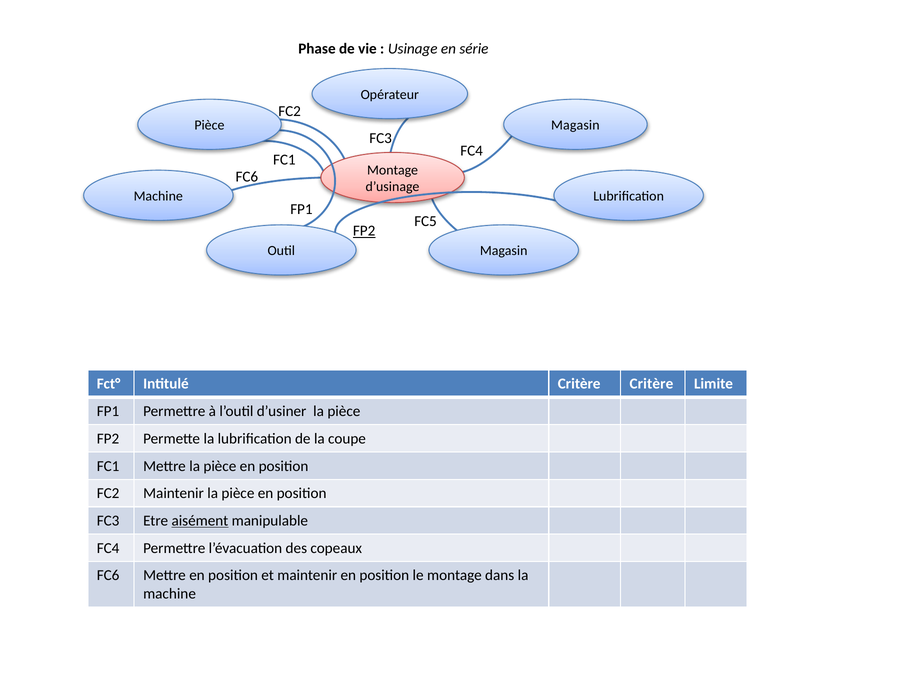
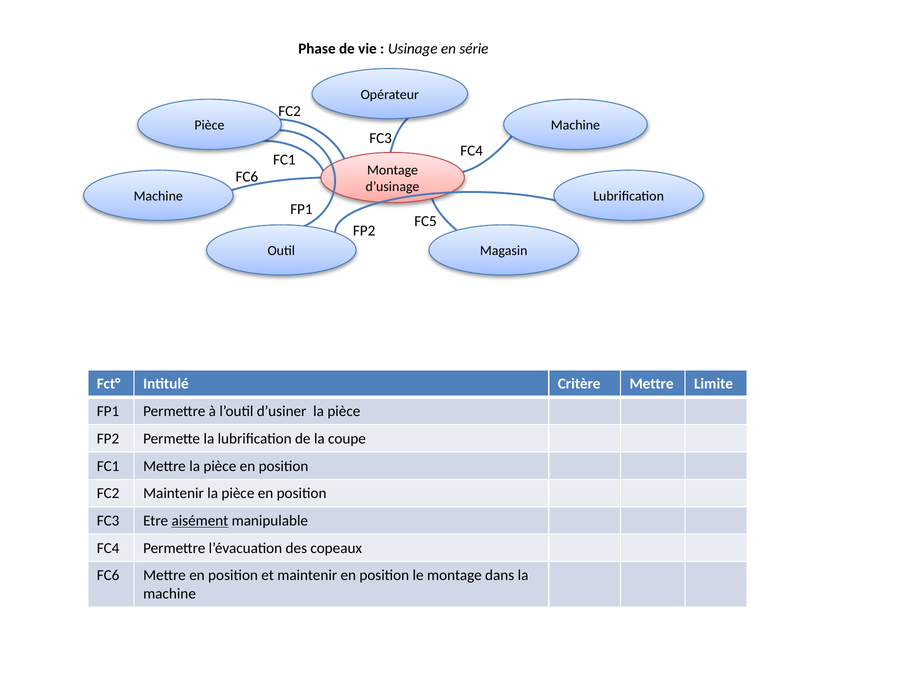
Magasin: Magasin -> Machine (575, 125)
FP2 underline: present -> none (364, 231)
Critère Critère: Critère -> Mettre (652, 384)
